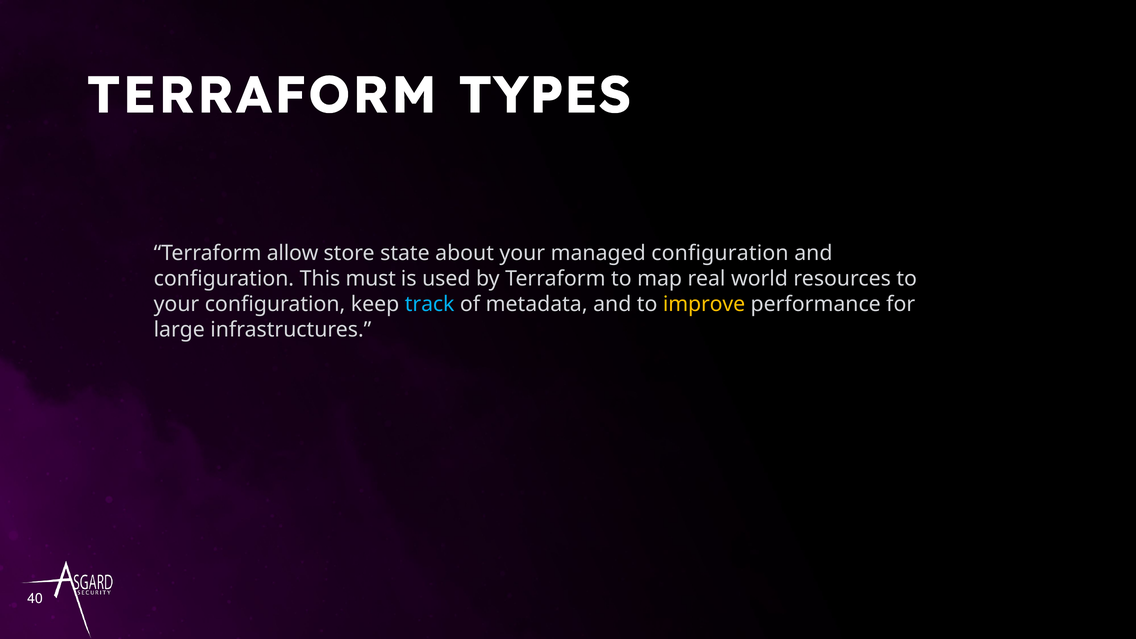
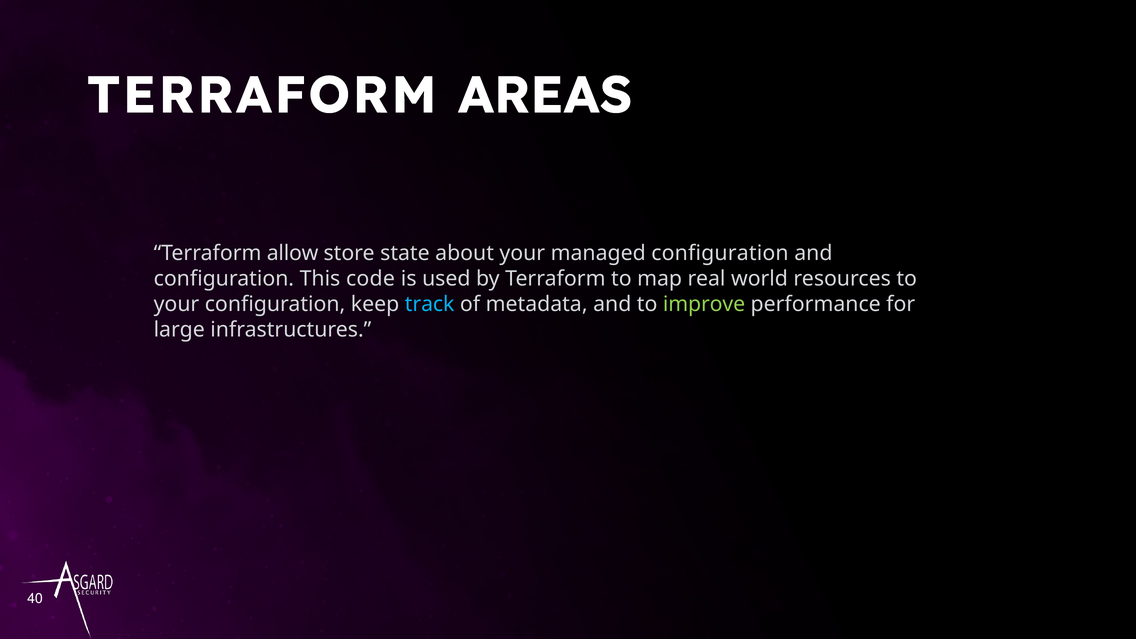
TYPES: TYPES -> AREAS (545, 95)
must: must -> code (370, 279)
improve colour: yellow -> light green (704, 304)
